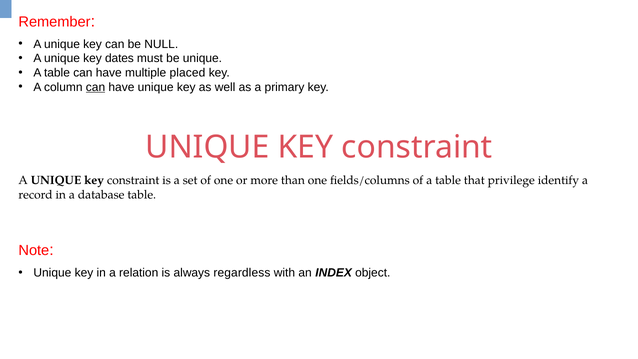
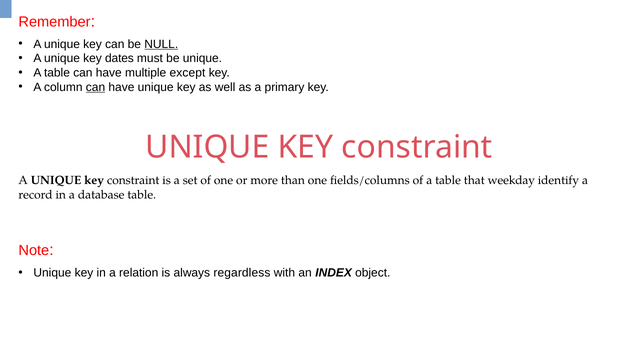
NULL underline: none -> present (161, 44)
placed: placed -> except (187, 73)
privilege: privilege -> weekday (511, 180)
